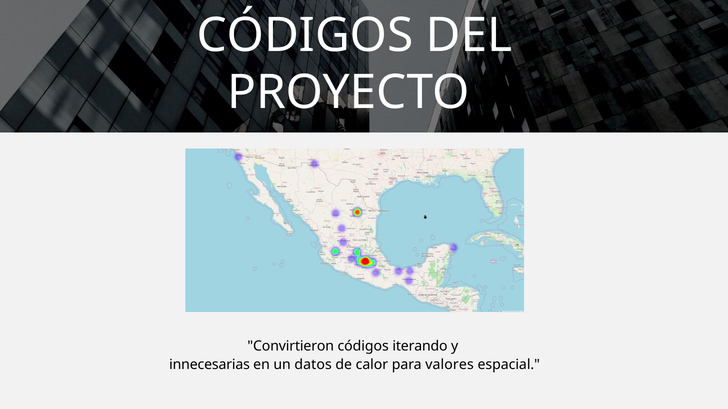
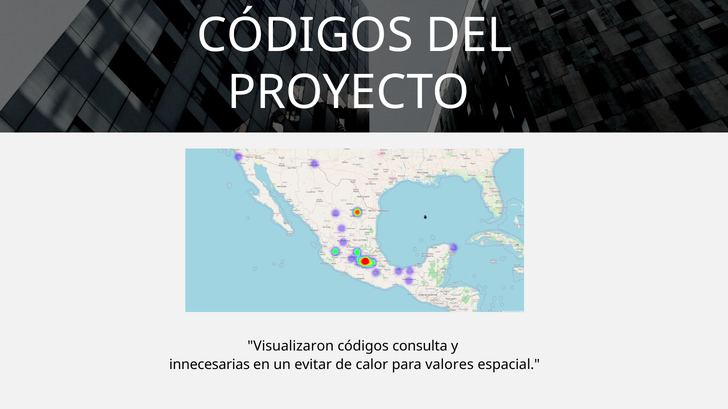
Convirtieron: Convirtieron -> Visualizaron (291, 347)
iterando: iterando -> consulta (420, 347)
datos: datos -> evitar (313, 365)
